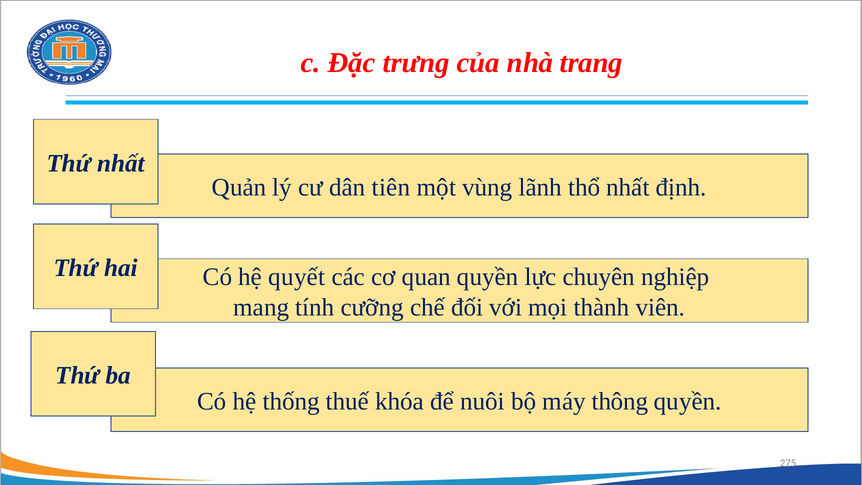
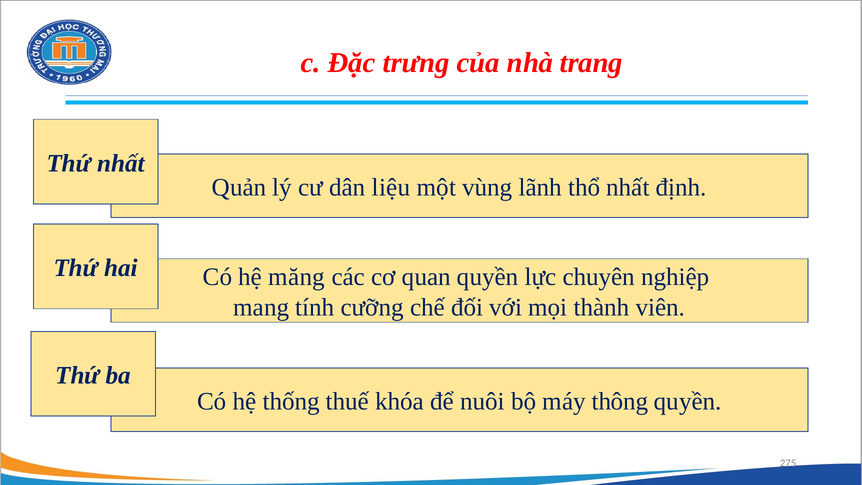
tiên: tiên -> liệu (391, 187)
quyết: quyết -> măng (297, 277)
